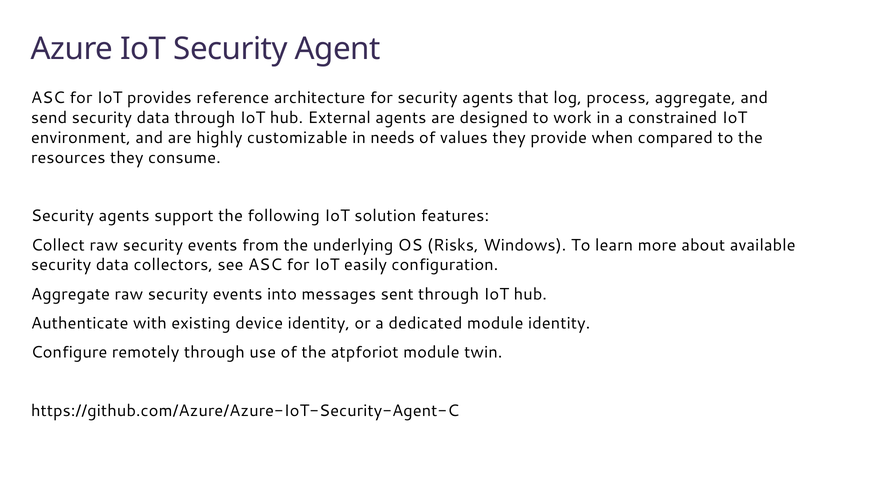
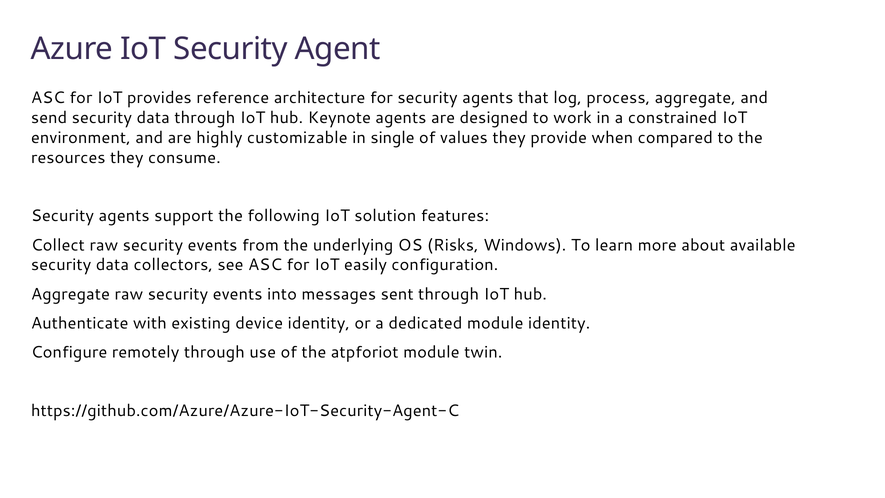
External: External -> Keynote (339, 118)
needs: needs -> single (393, 138)
